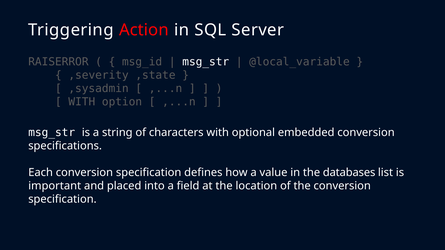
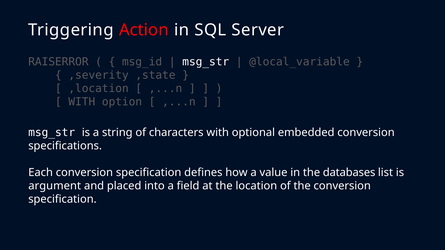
,sysadmin: ,sysadmin -> ,location (99, 89)
important: important -> argument (55, 186)
